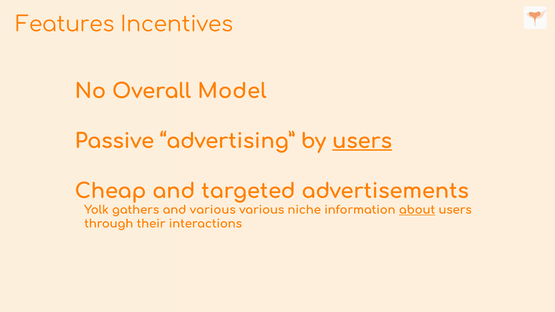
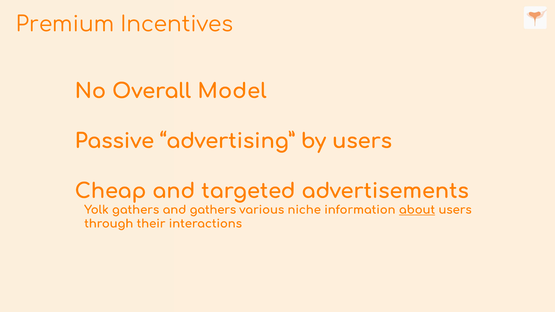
Features: Features -> Premium (65, 24)
users underline: present -> none (362, 141)
and various: various -> gathers (213, 210)
